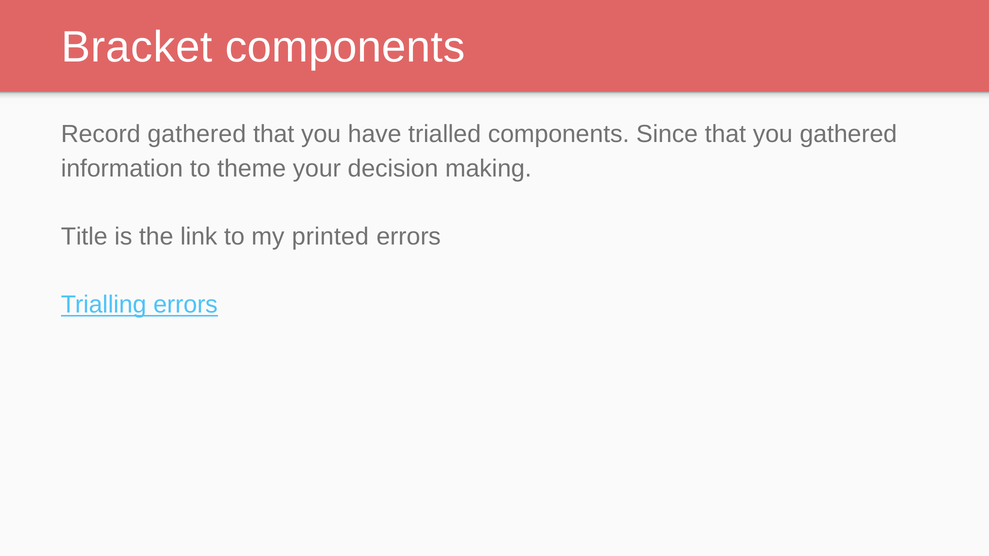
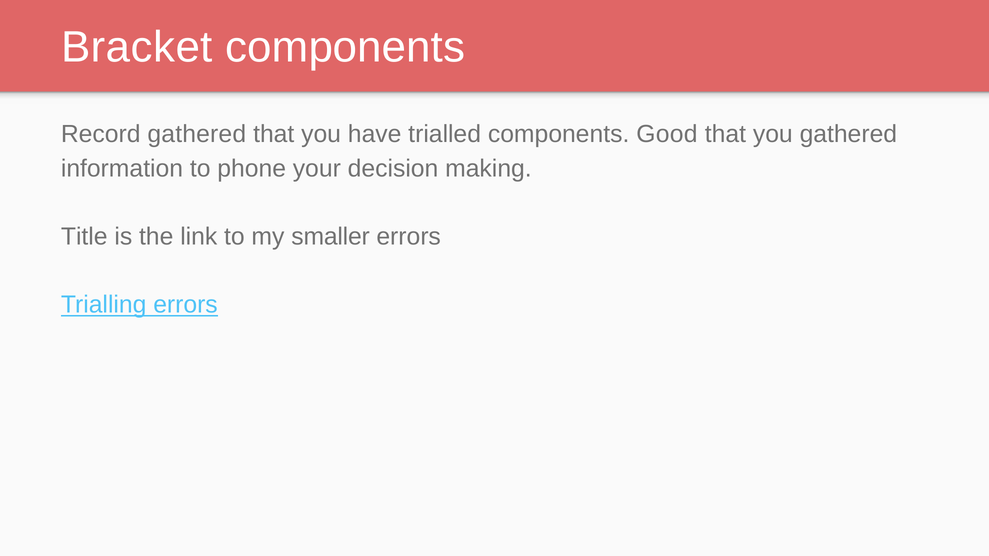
Since: Since -> Good (667, 134)
theme: theme -> phone (252, 168)
printed: printed -> smaller (331, 237)
